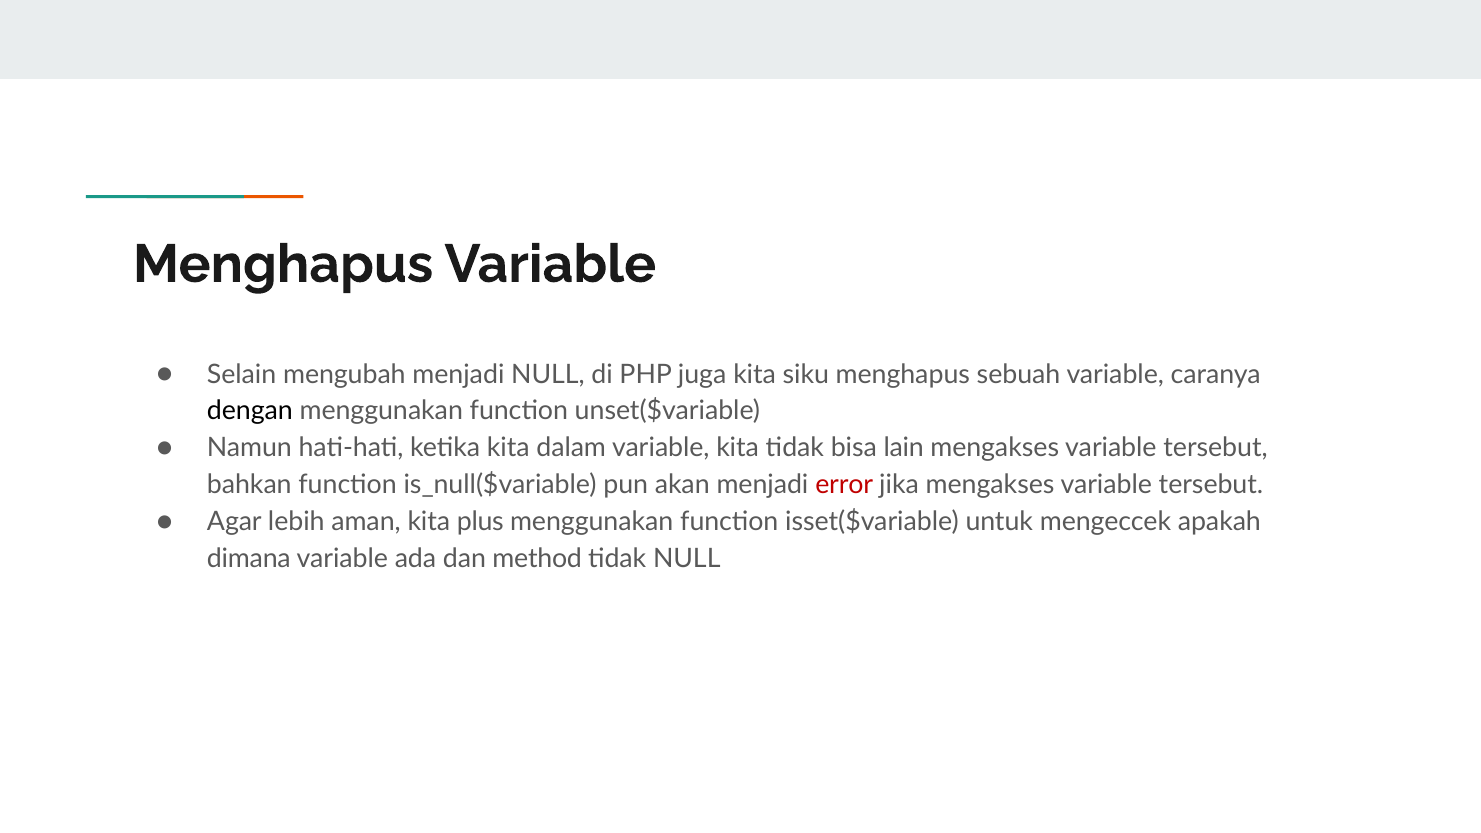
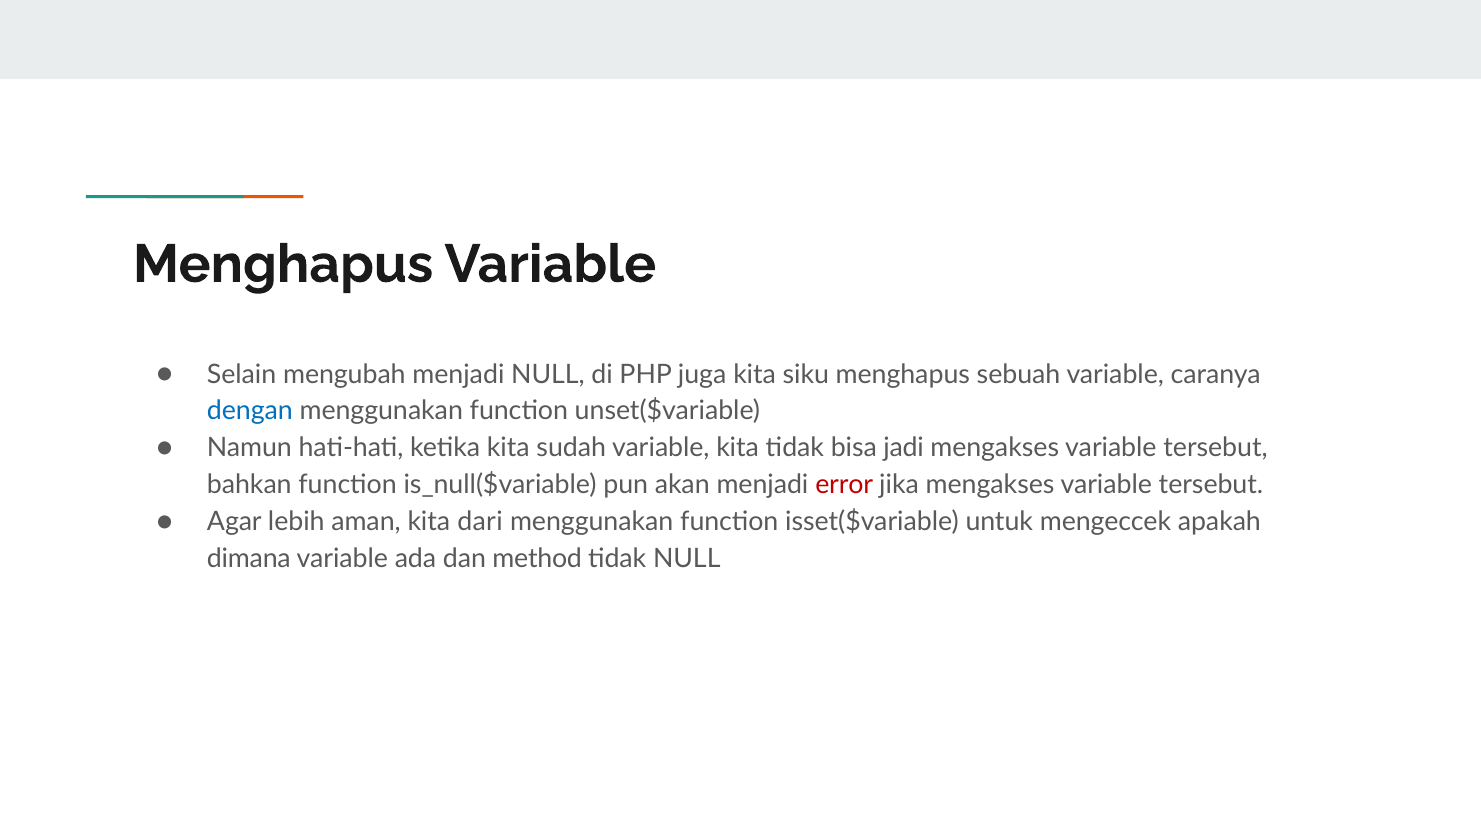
dengan colour: black -> blue (250, 411)
dalam: dalam -> sudah (571, 448)
lain: lain -> jadi (904, 448)
plus: plus -> dari (480, 522)
